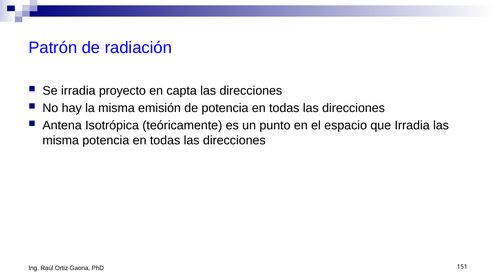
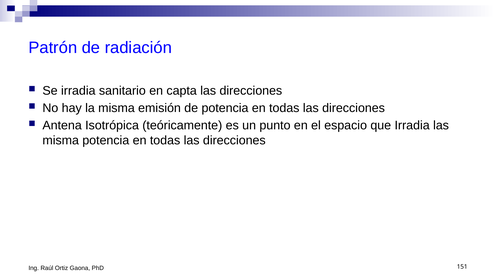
proyecto: proyecto -> sanitario (122, 91)
